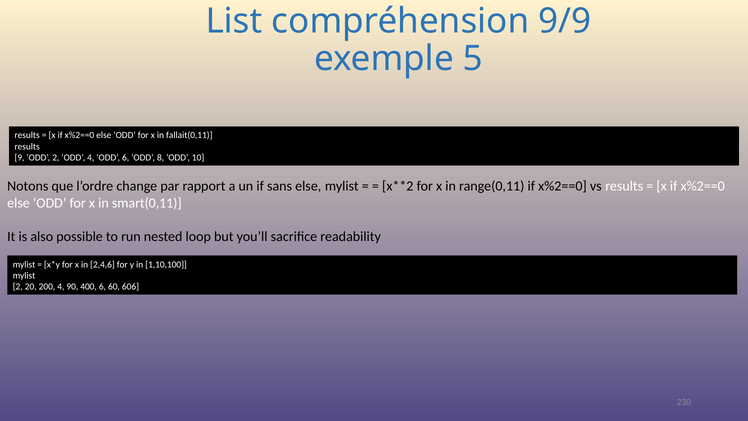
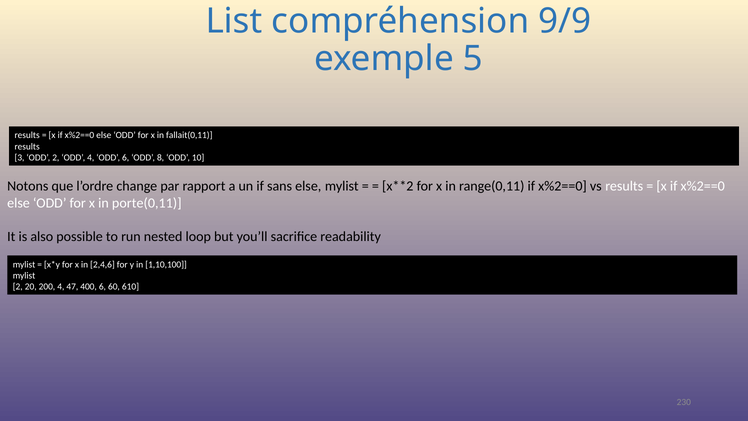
9: 9 -> 3 (20, 158)
smart(0,11: smart(0,11 -> porte(0,11 (147, 203)
90: 90 -> 47 (72, 287)
606: 606 -> 610 (130, 287)
